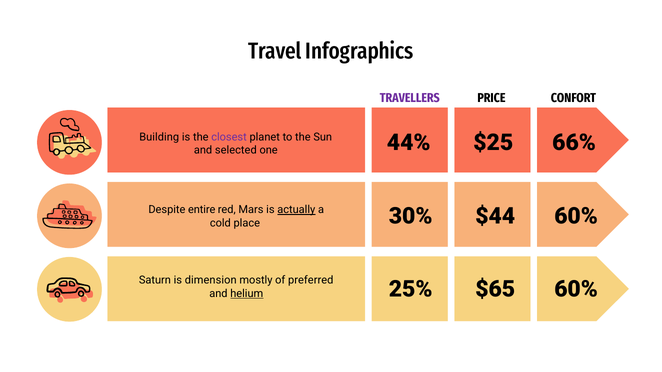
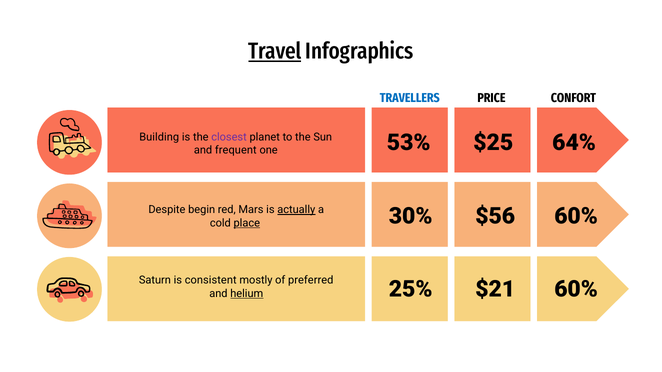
Travel underline: none -> present (275, 51)
TRAVELLERS colour: purple -> blue (410, 98)
44%: 44% -> 53% (409, 143)
66%: 66% -> 64% (574, 143)
selected: selected -> frequent (236, 150)
entire: entire -> begin (202, 210)
$44: $44 -> $56 (495, 216)
place underline: none -> present (247, 223)
dimension: dimension -> consistent (211, 281)
$65: $65 -> $21 (495, 289)
